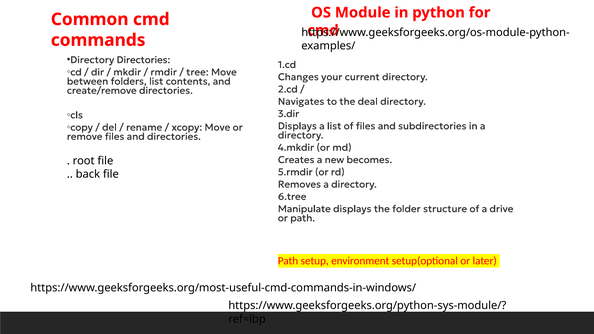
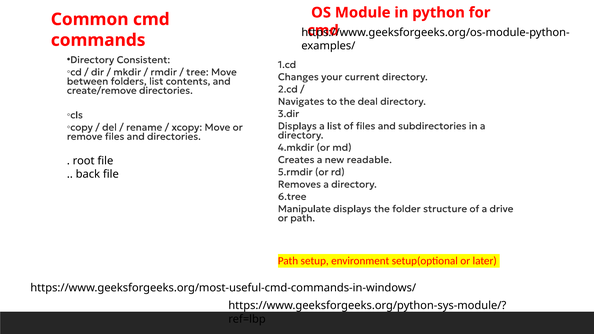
Directory Directories: Directories -> Consistent (143, 60)
becomes: becomes -> readable (369, 160)
